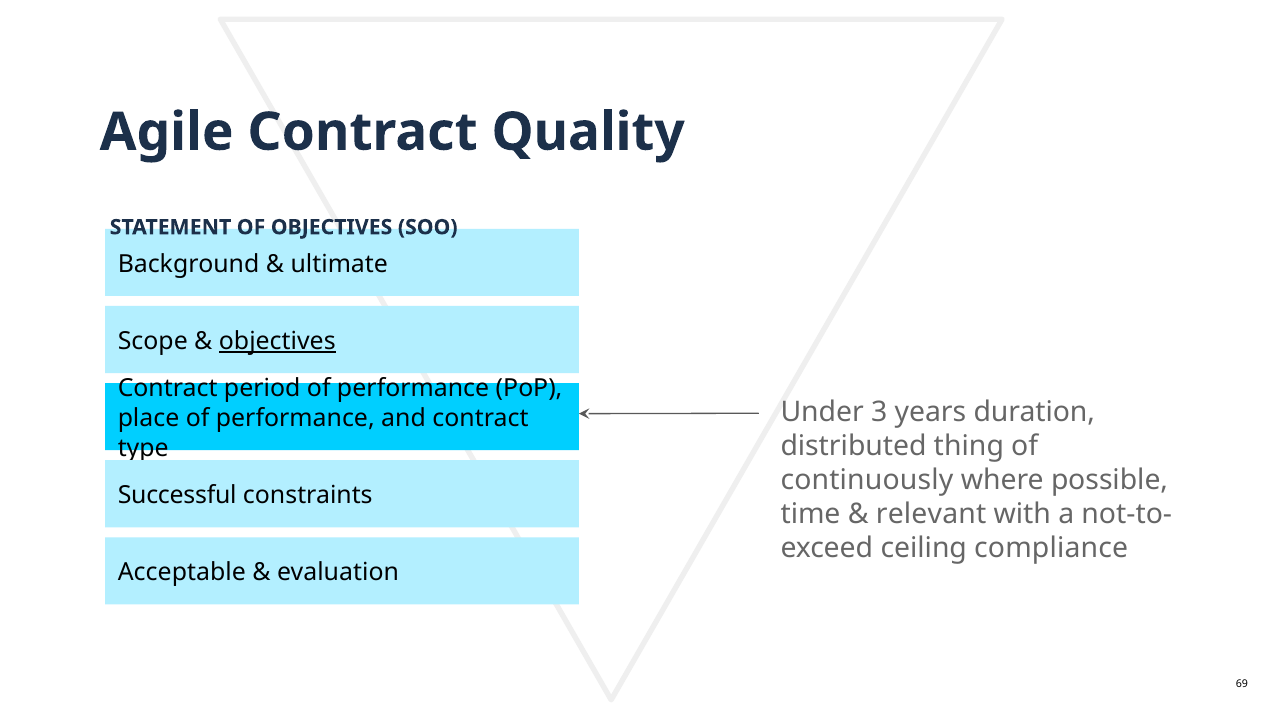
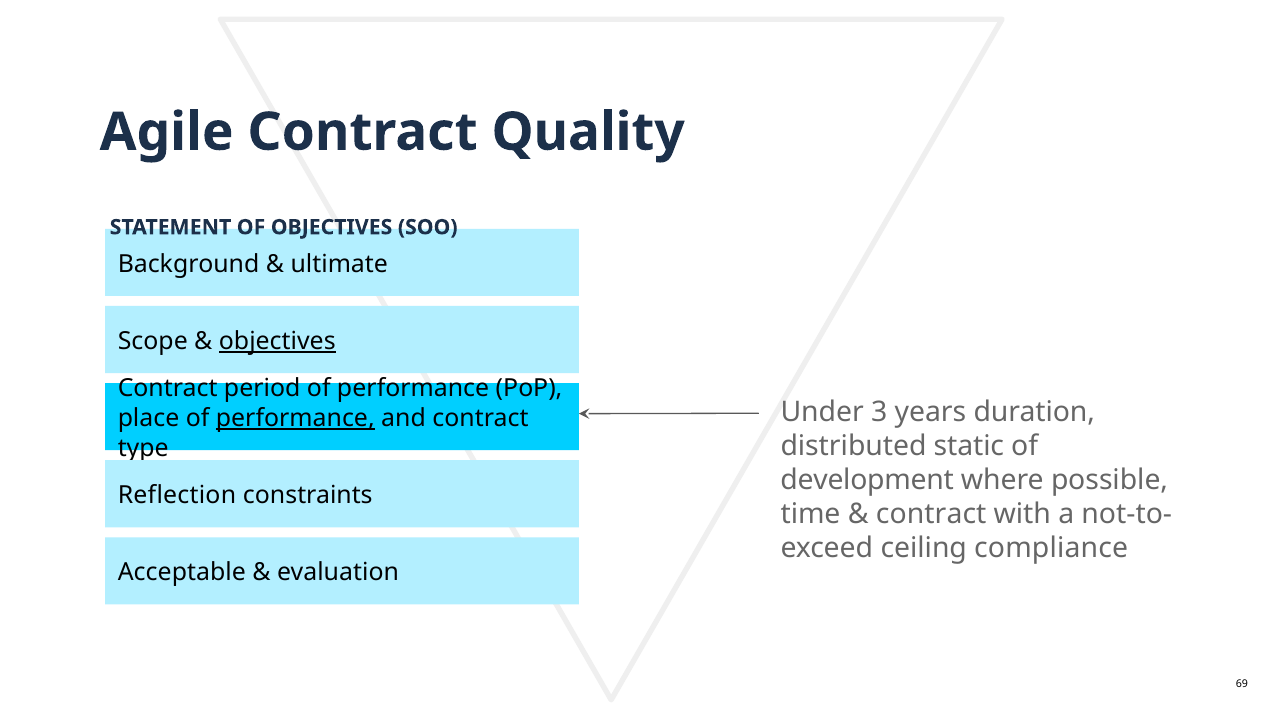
performance underline: none -> present (295, 418)
thing: thing -> static (969, 446)
continuously: continuously -> development (867, 480)
Successful: Successful -> Reflection (177, 495)
relevant: relevant -> contract (931, 514)
